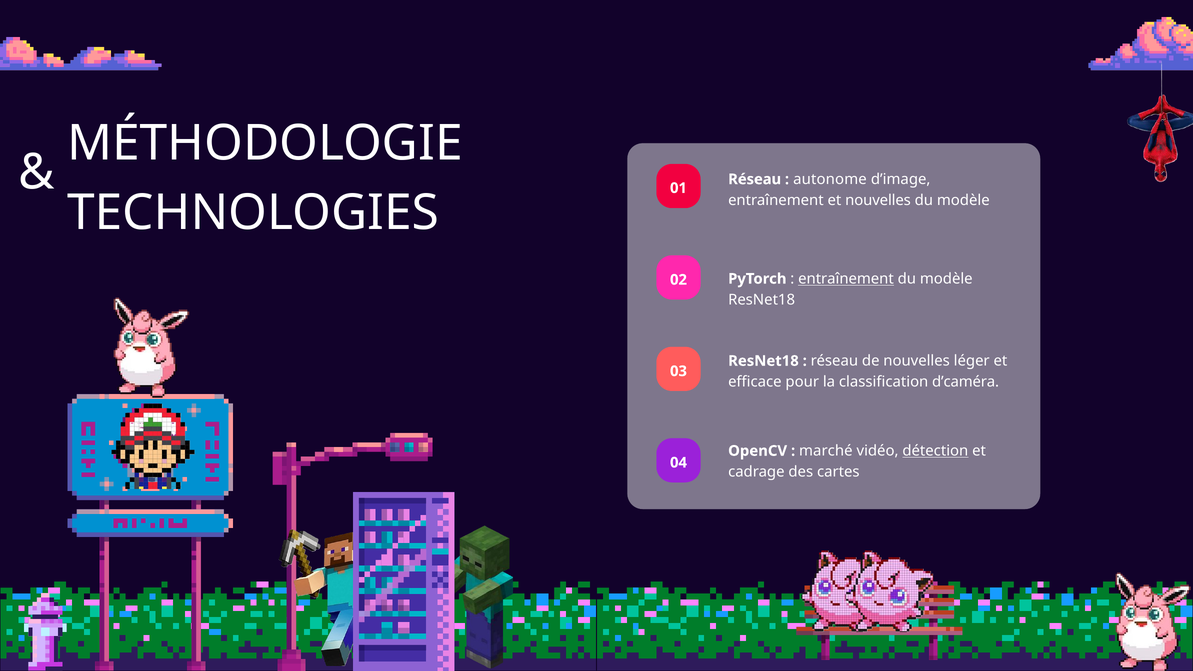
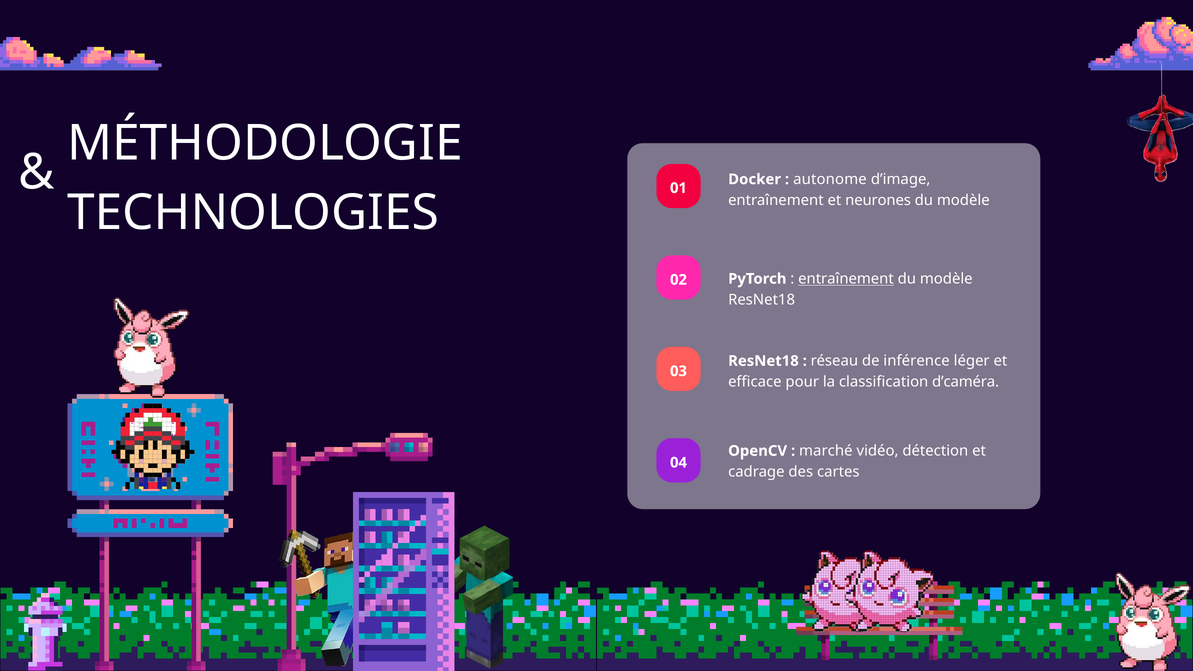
Réseau: Réseau -> Docker (755, 179)
et nouvelles: nouvelles -> neurones (878, 200)
de nouvelles: nouvelles -> inférence (917, 361)
détection underline: present -> none (935, 451)
